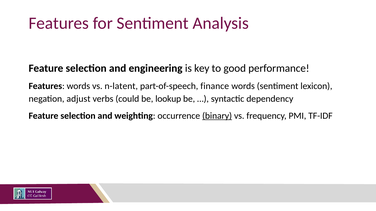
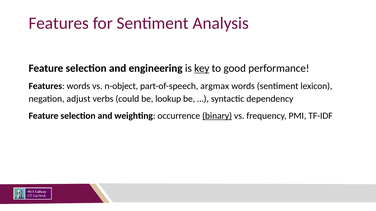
key underline: none -> present (202, 68)
n-latent: n-latent -> n-object (121, 86)
finance: finance -> argmax (215, 86)
